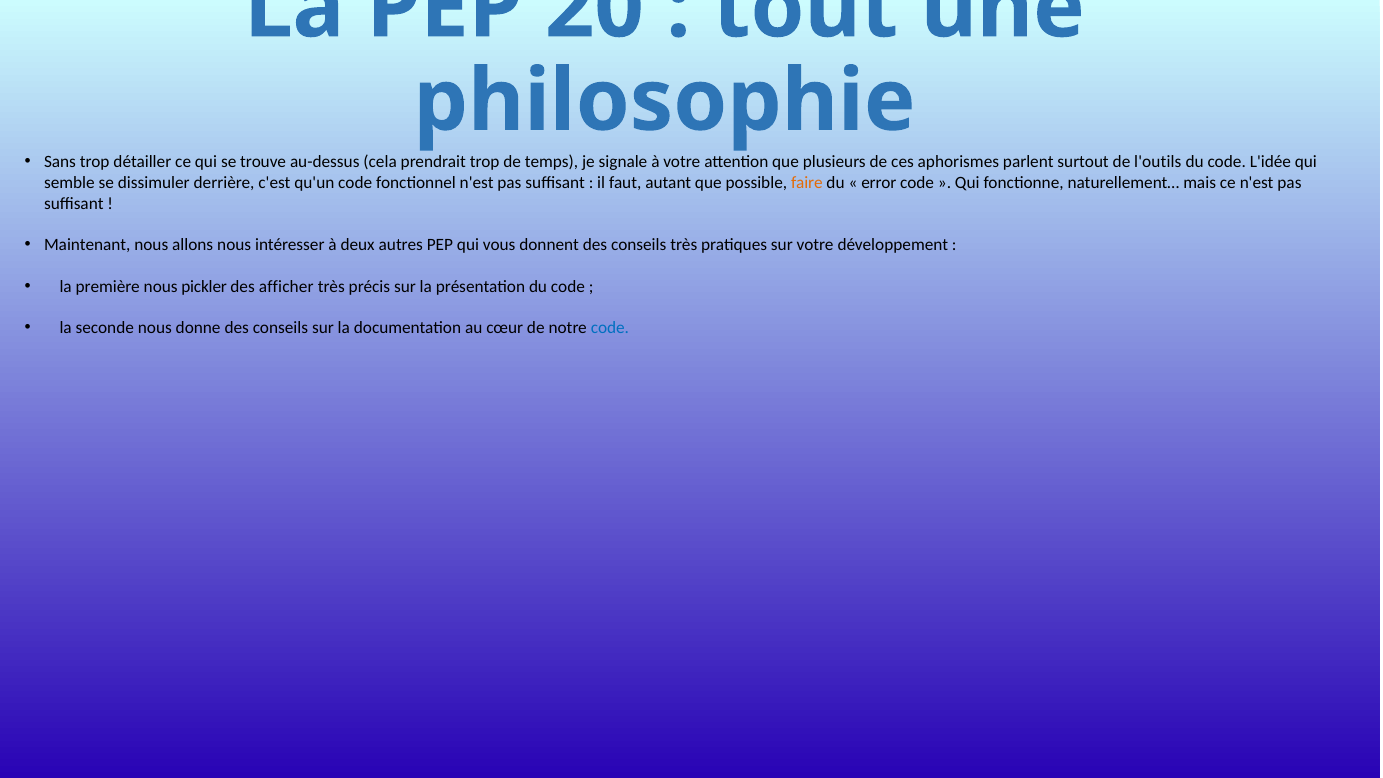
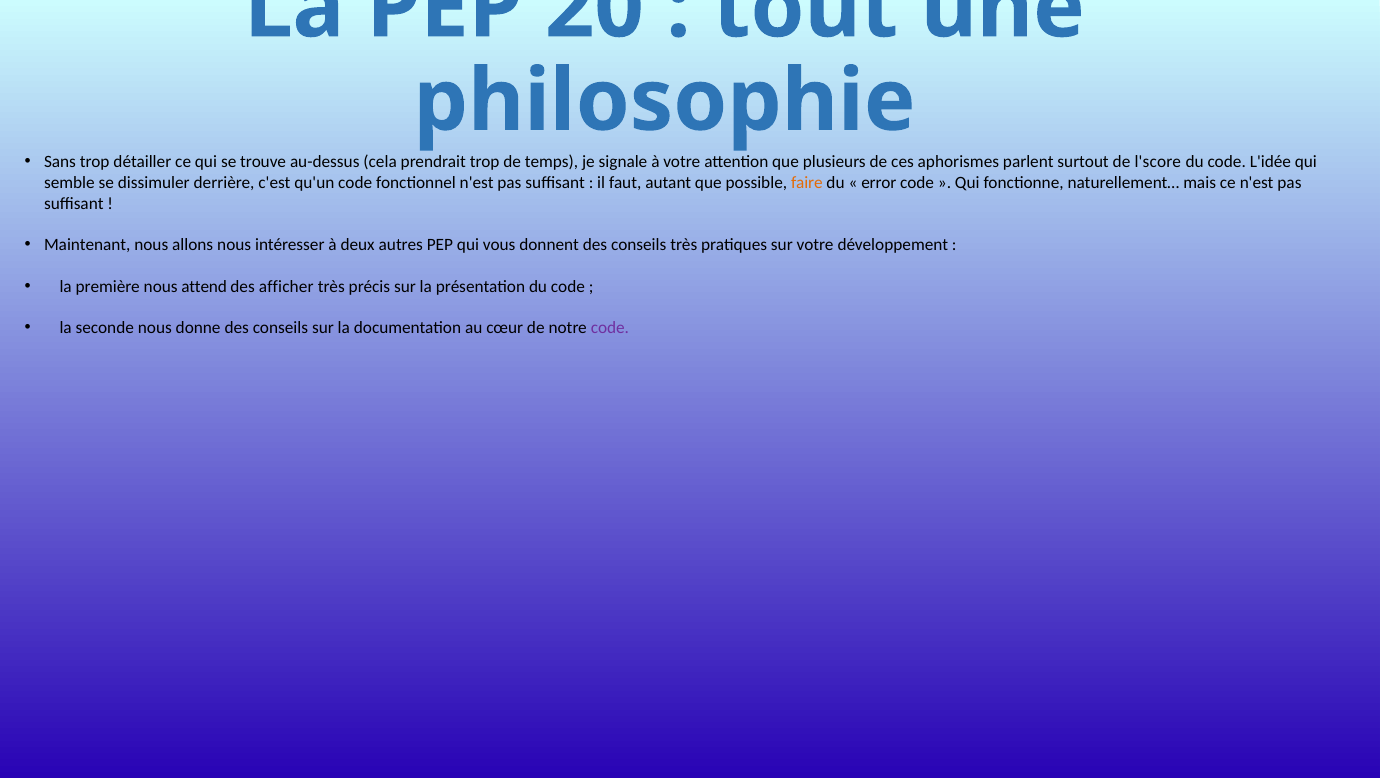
l'outils: l'outils -> l'score (1158, 162)
pickler: pickler -> attend (204, 287)
code colour: blue -> purple (610, 328)
